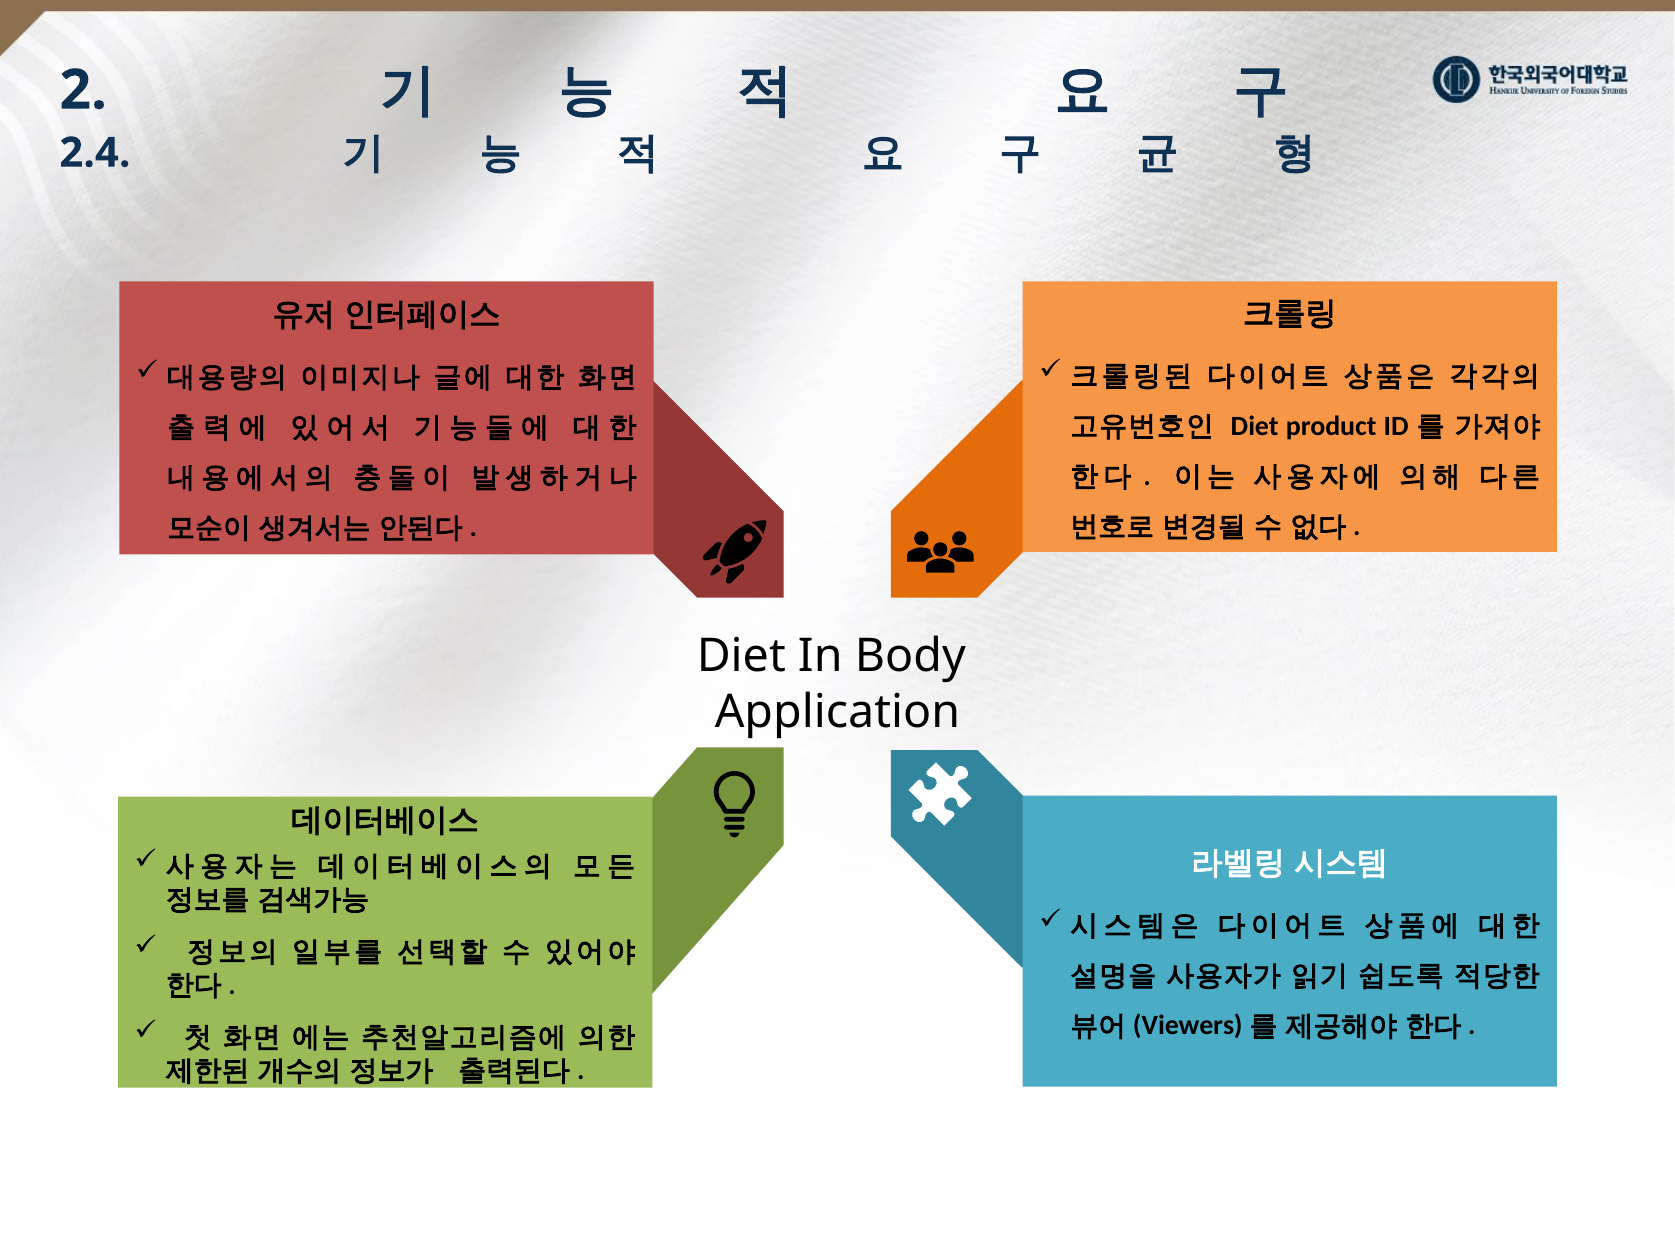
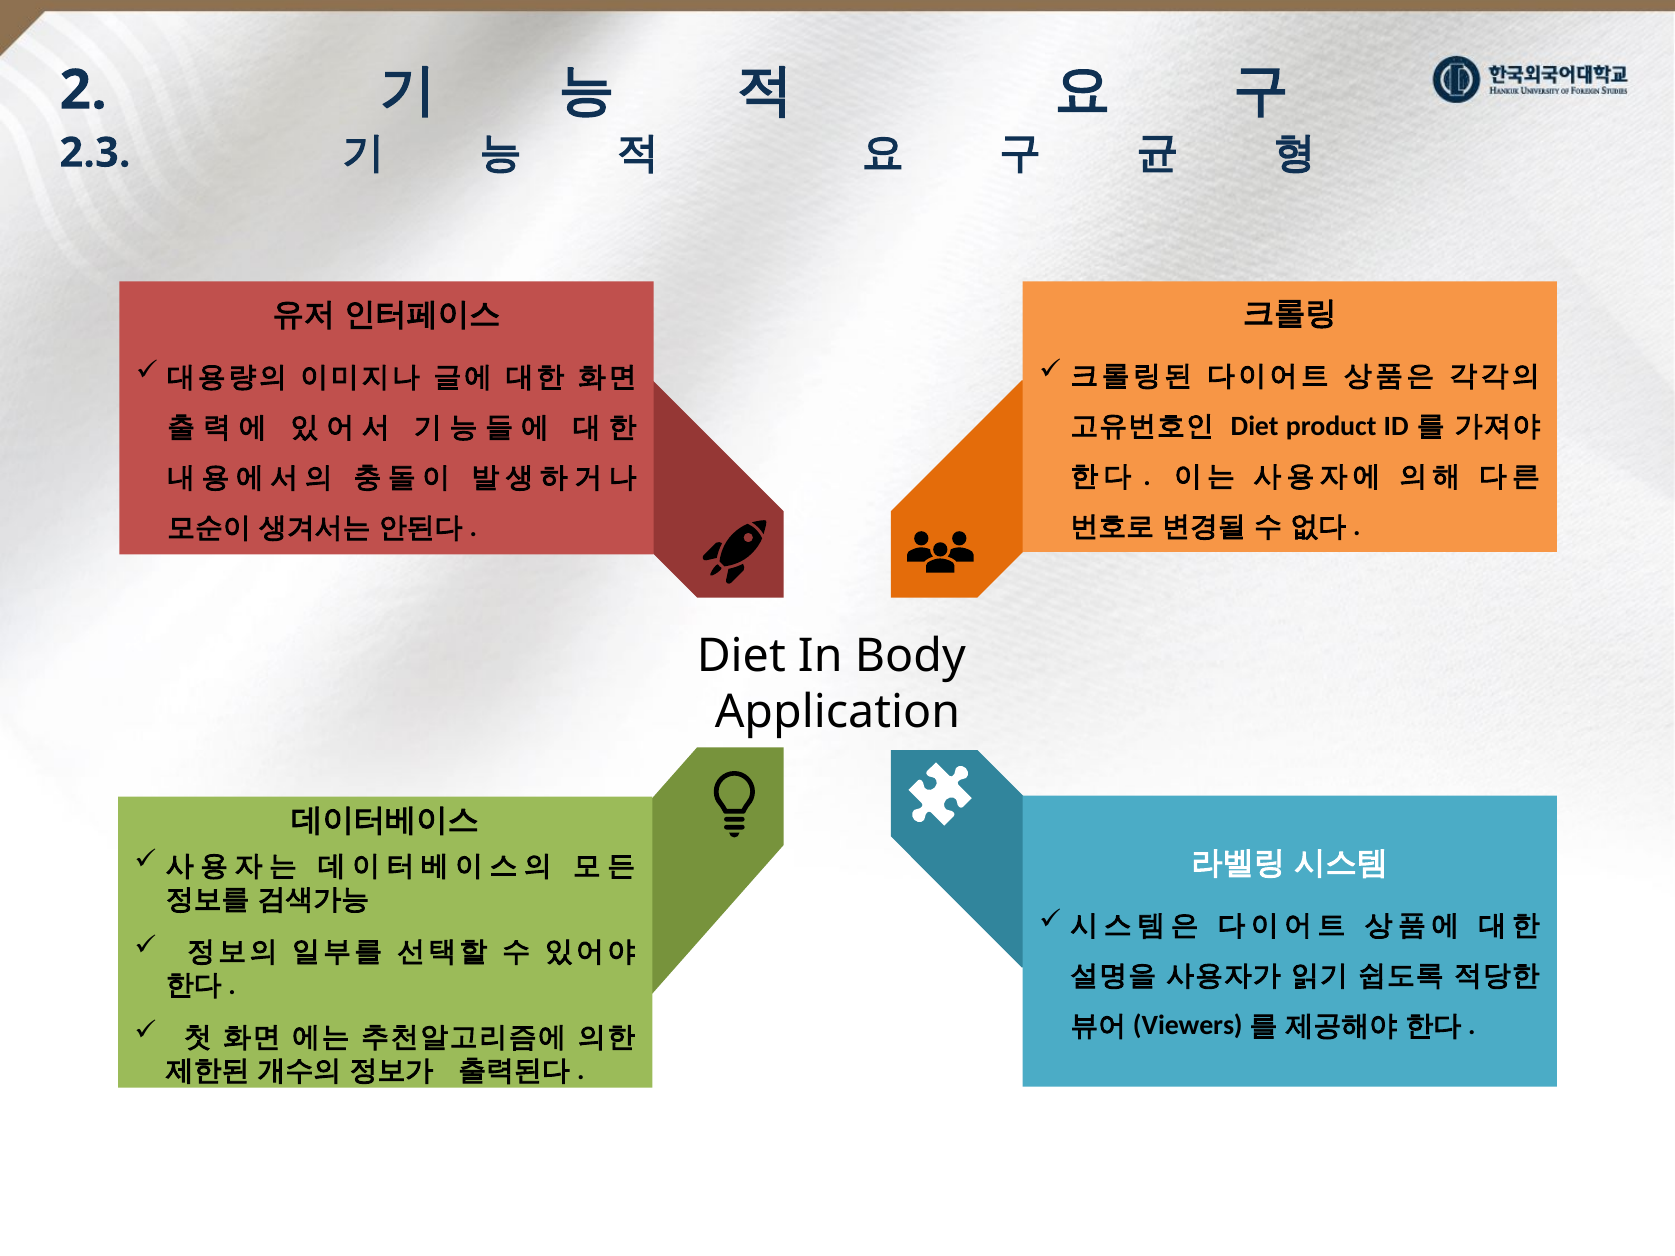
2.4: 2.4 -> 2.3 (95, 153)
